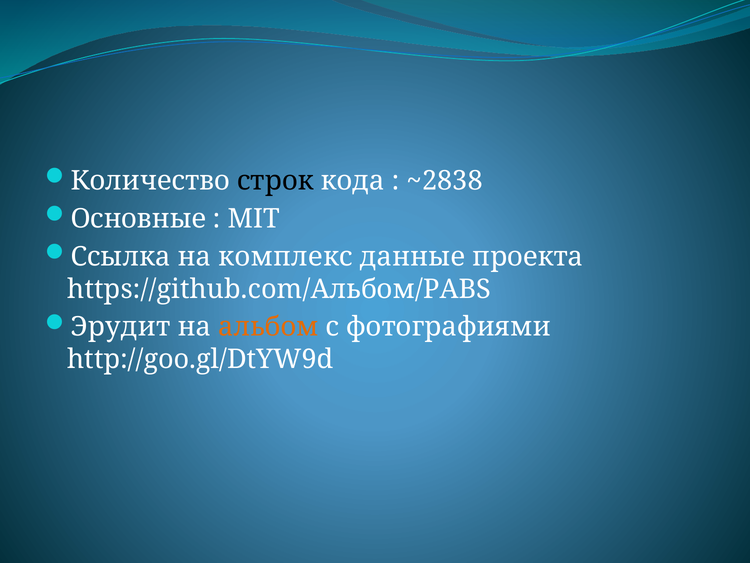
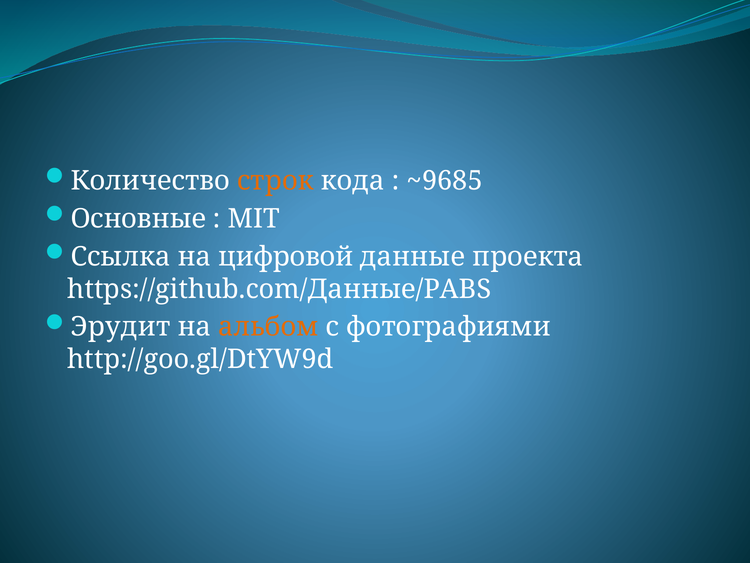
строк colour: black -> orange (275, 181)
~2838: ~2838 -> ~9685 (445, 181)
комплекс: комплекс -> цифровой (286, 256)
https://github.com/Альбом/PABS: https://github.com/Альбом/PABS -> https://github.com/Данные/PABS (279, 289)
